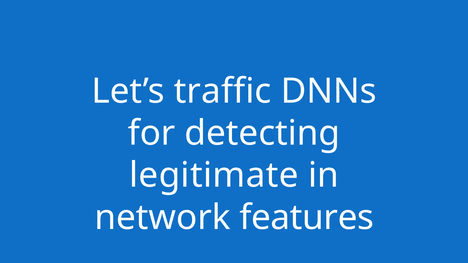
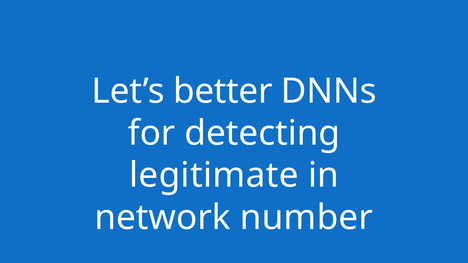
traffic: traffic -> better (223, 91)
features: features -> number (306, 218)
